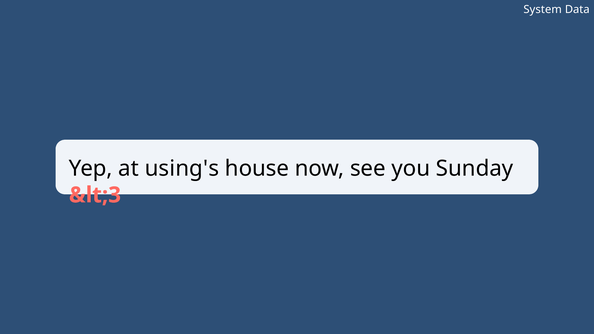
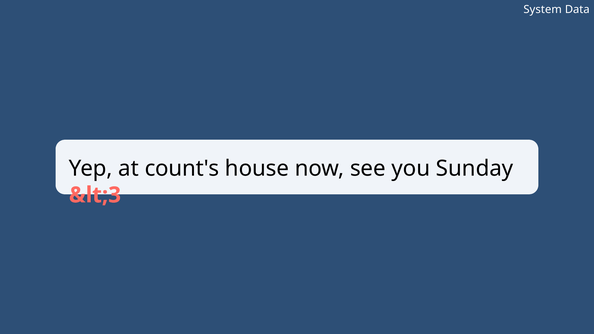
using's: using's -> count's (182, 168)
